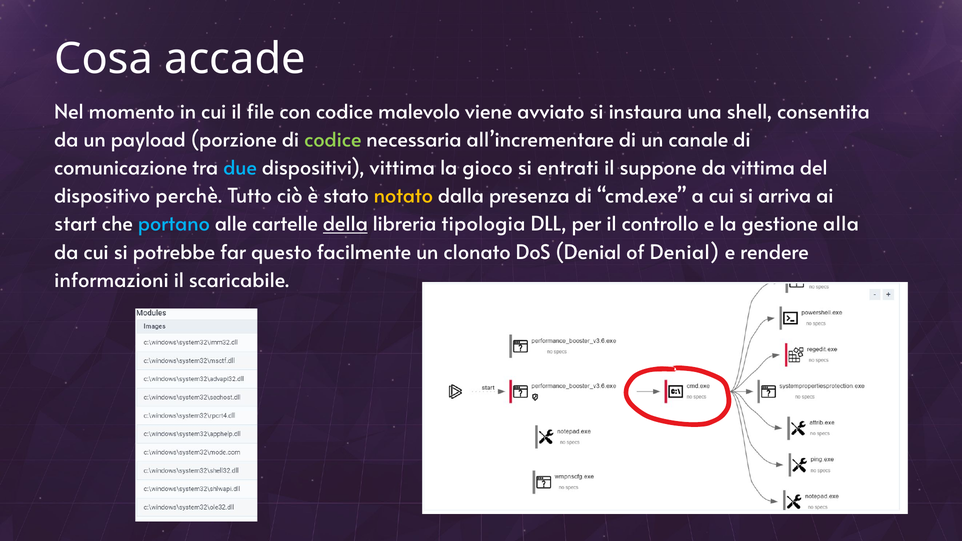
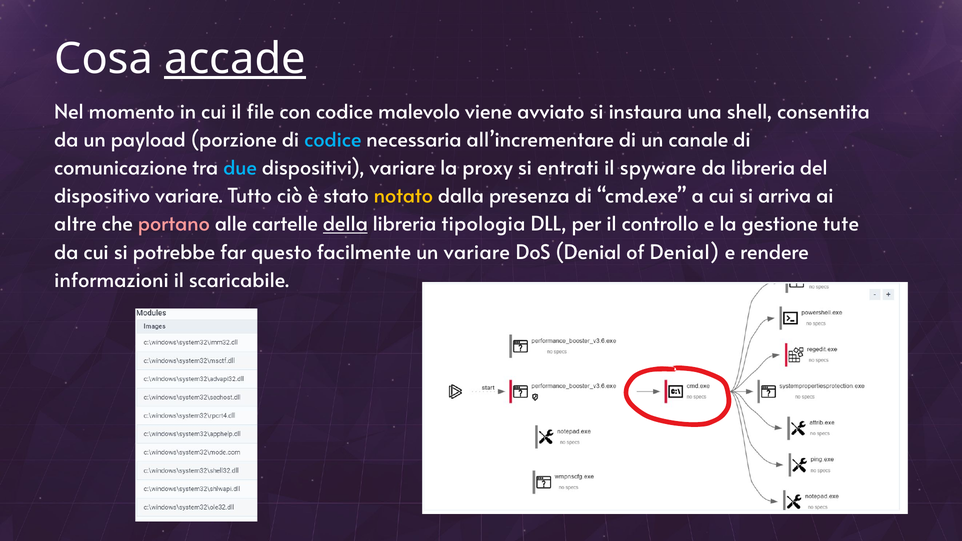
accade underline: none -> present (235, 59)
codice colour: light green -> light blue (333, 140)
dispositivi vittima: vittima -> variare (402, 168)
gioco: gioco -> proxy (488, 168)
suppone: suppone -> spyware (658, 168)
da vittima: vittima -> libreria (763, 168)
dispositivo perchè: perchè -> variare (189, 196)
start: start -> altre (75, 224)
portano colour: light blue -> pink (174, 224)
alla: alla -> tute (841, 224)
un clonato: clonato -> variare (477, 252)
